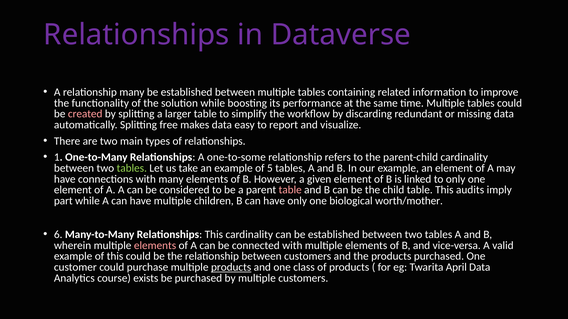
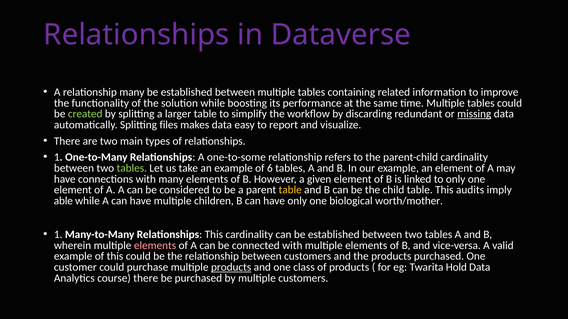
created colour: pink -> light green (85, 114)
missing underline: none -> present (474, 114)
free: free -> files (169, 125)
5: 5 -> 6 (270, 168)
table colour: pink -> yellow (290, 190)
part: part -> able (63, 201)
6: 6 -> 1 (58, 235)
April: April -> Hold (456, 268)
course exists: exists -> there (146, 278)
